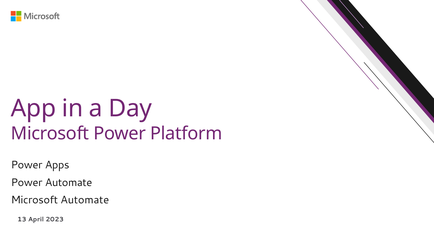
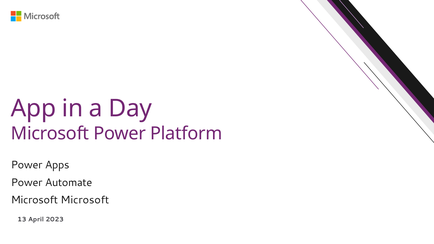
Microsoft Automate: Automate -> Microsoft (85, 200)
